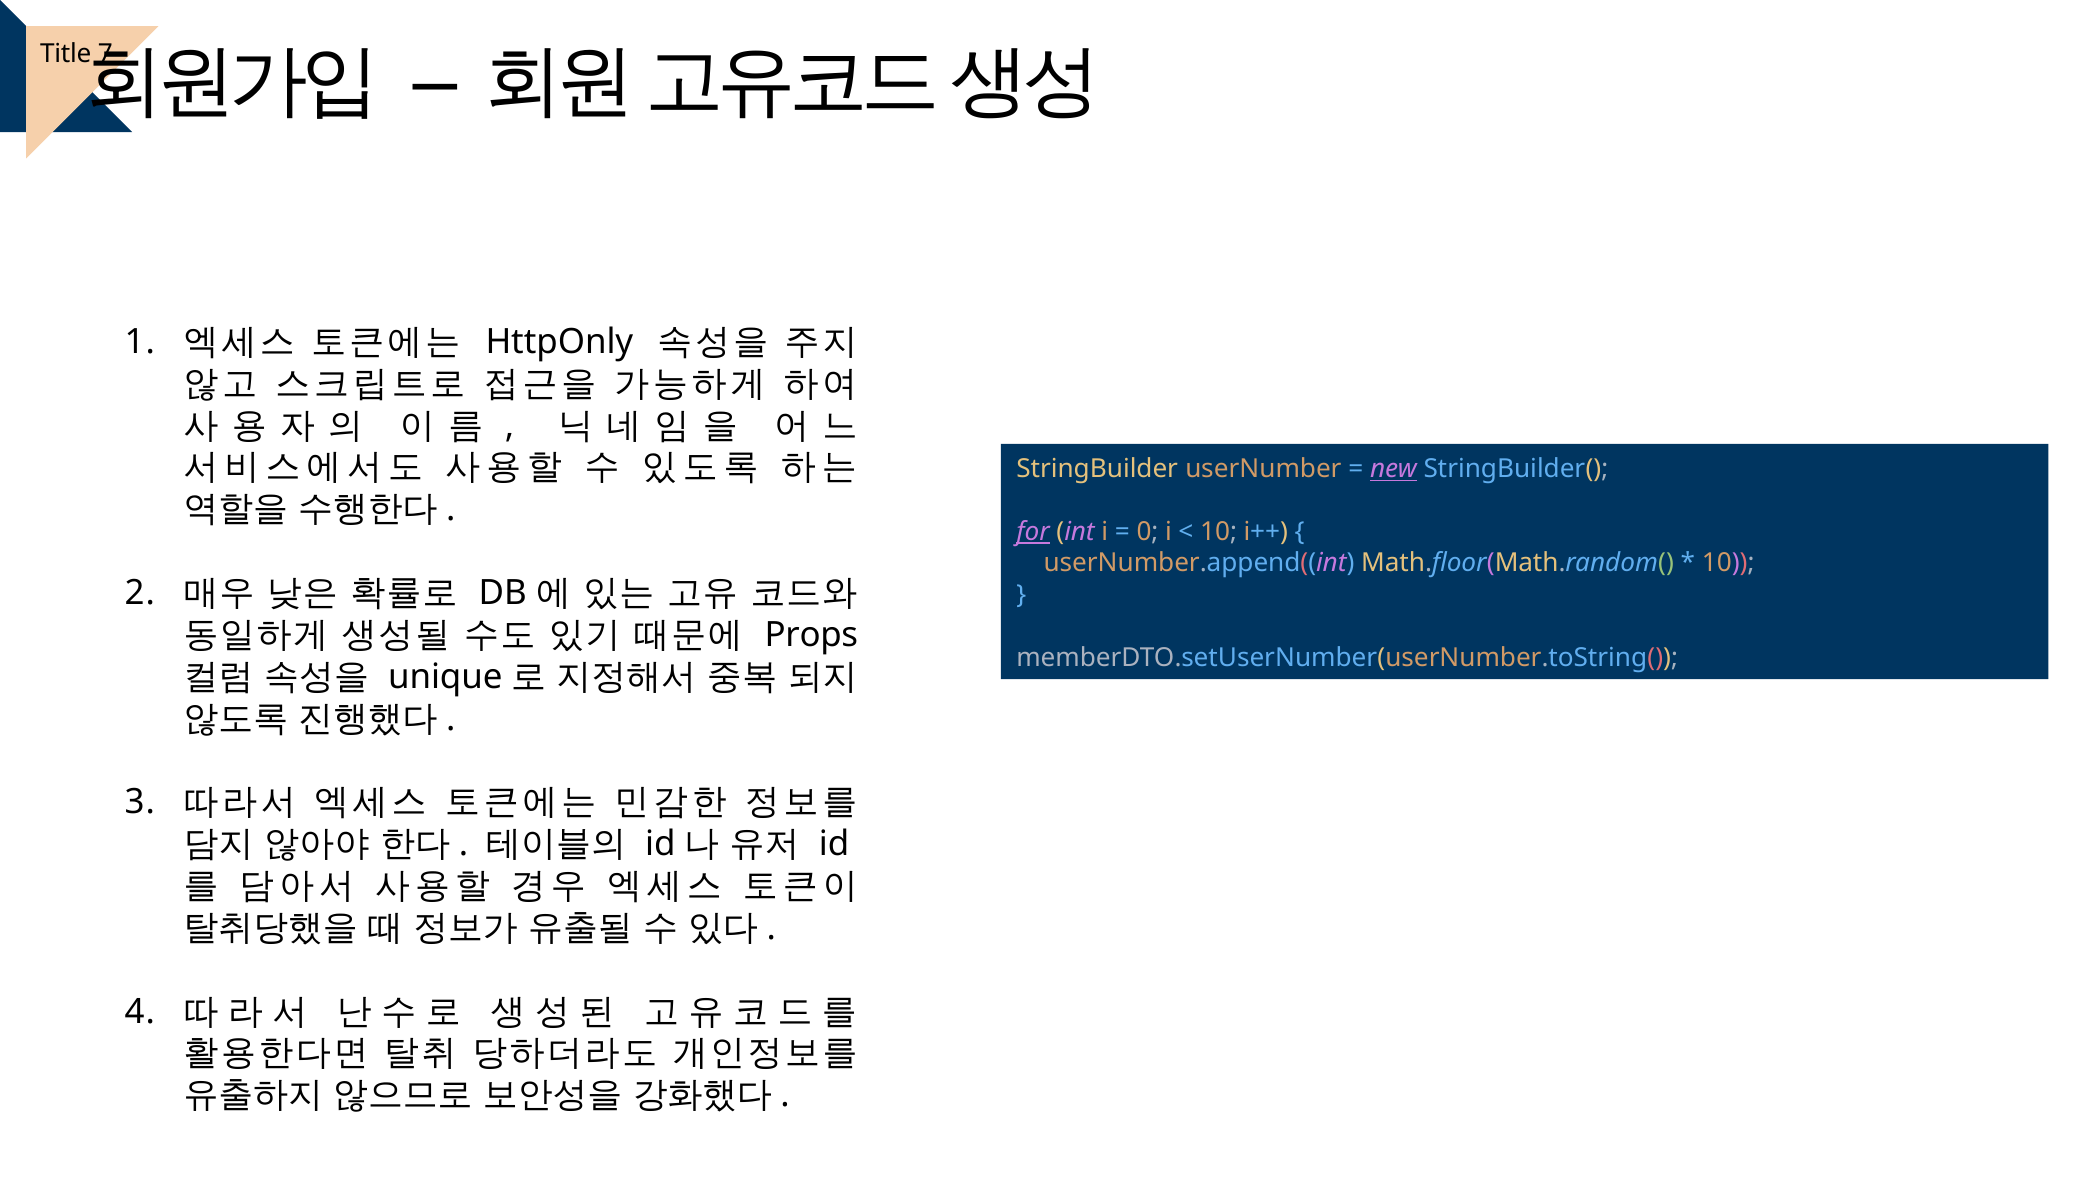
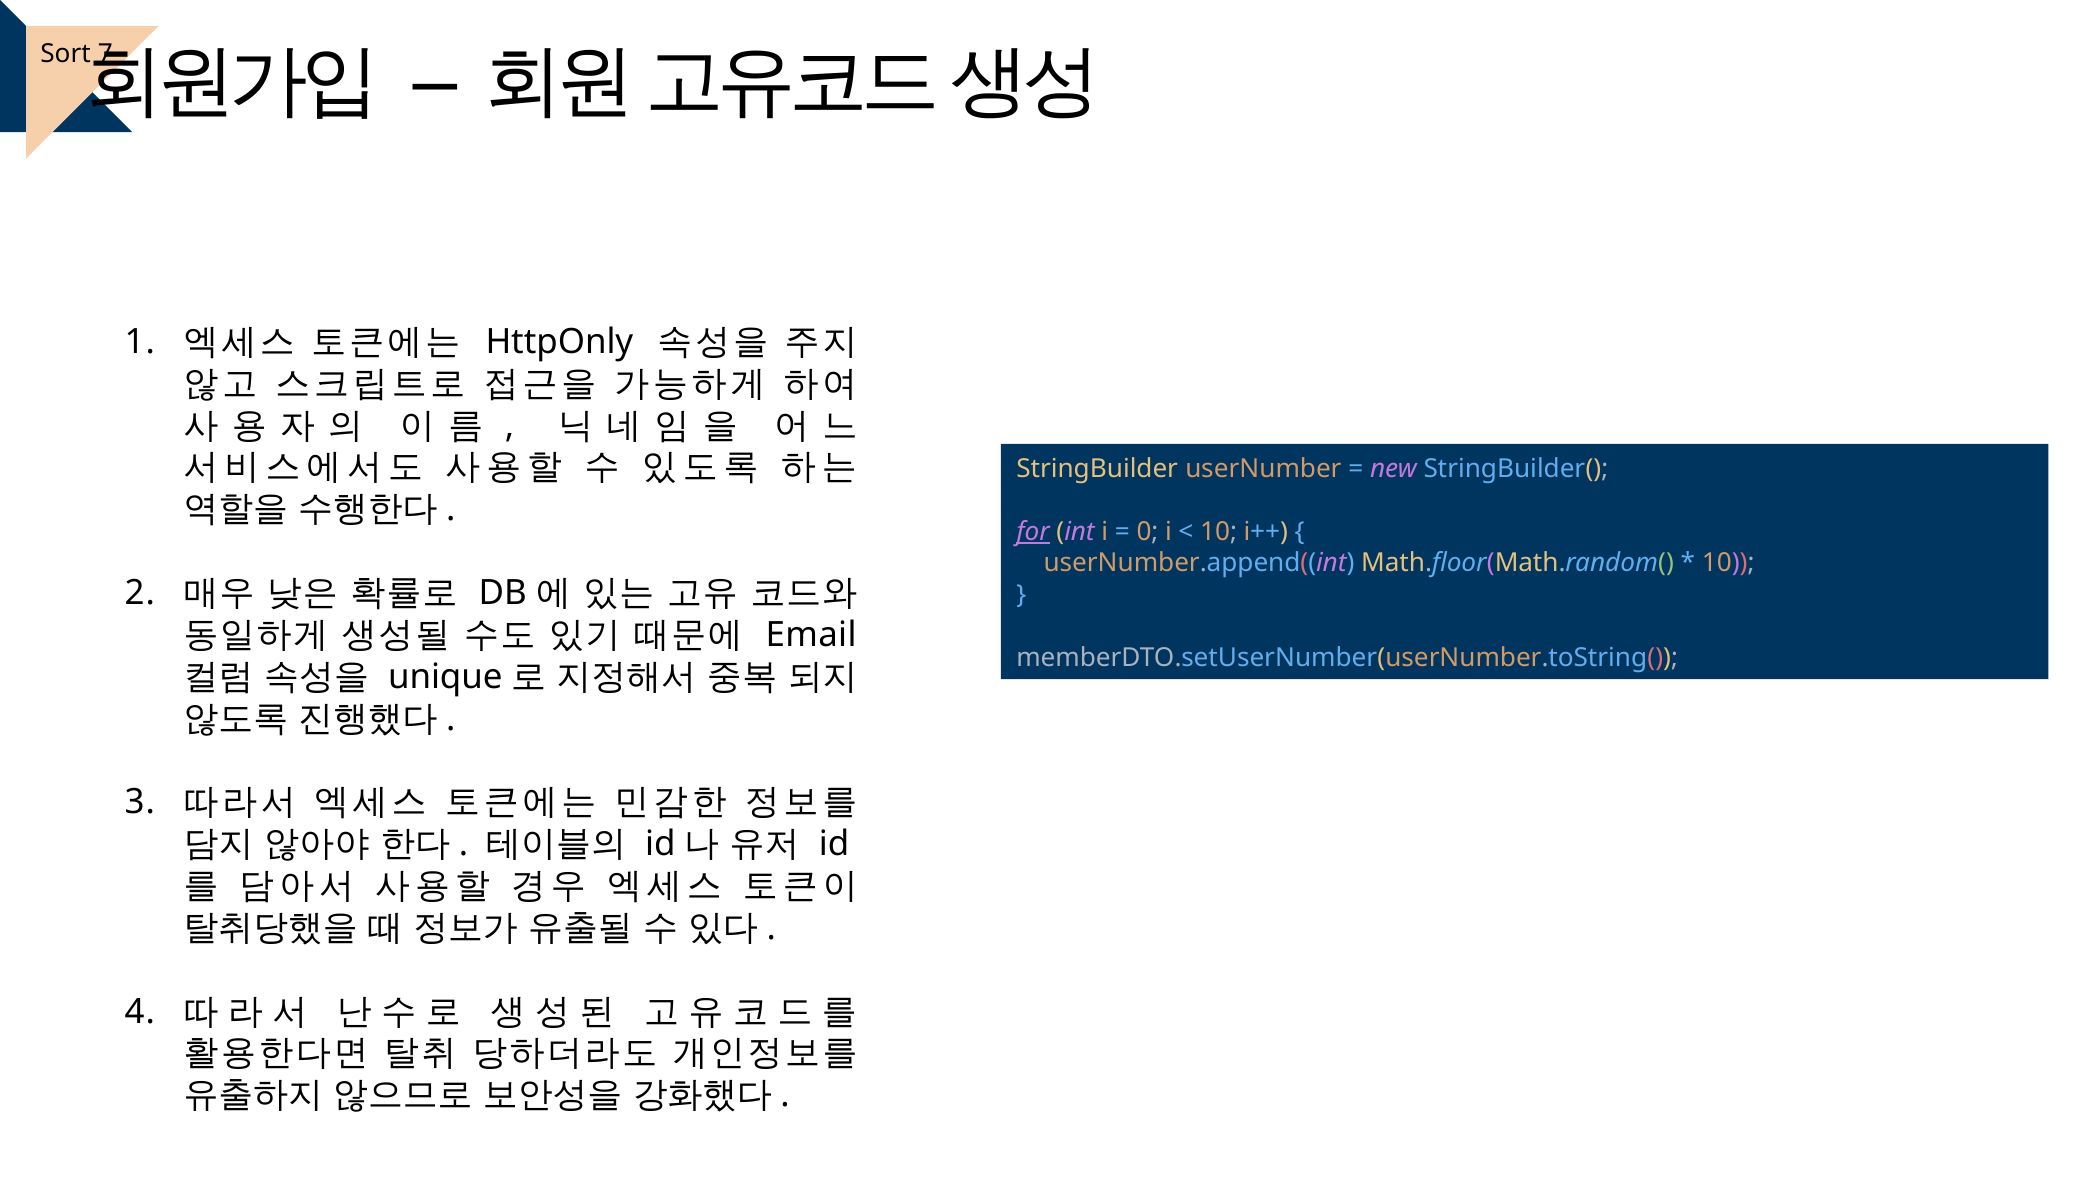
Title: Title -> Sort (66, 54)
new underline: present -> none (1393, 469)
Props: Props -> Email (811, 635)
